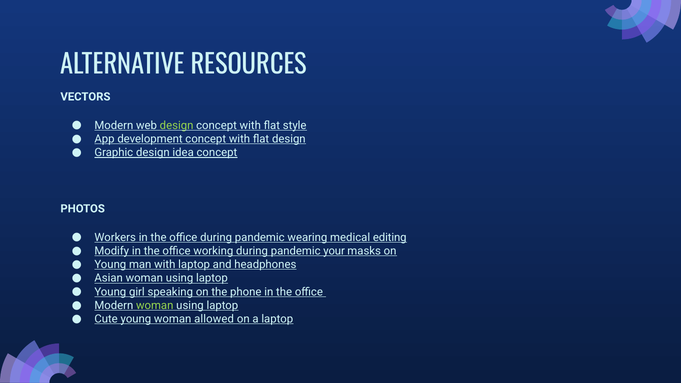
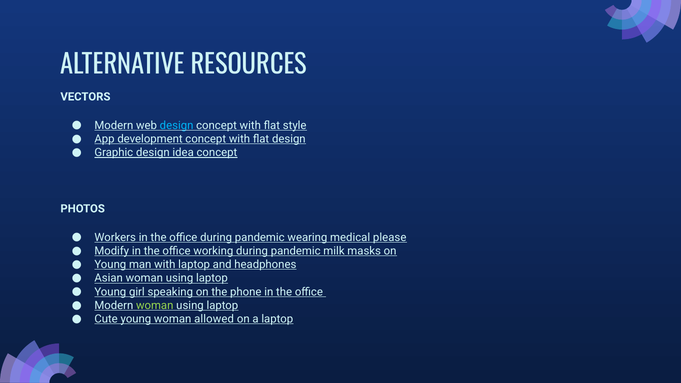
design colour: light green -> light blue (177, 125)
editing: editing -> please (390, 237)
your: your -> milk (334, 251)
